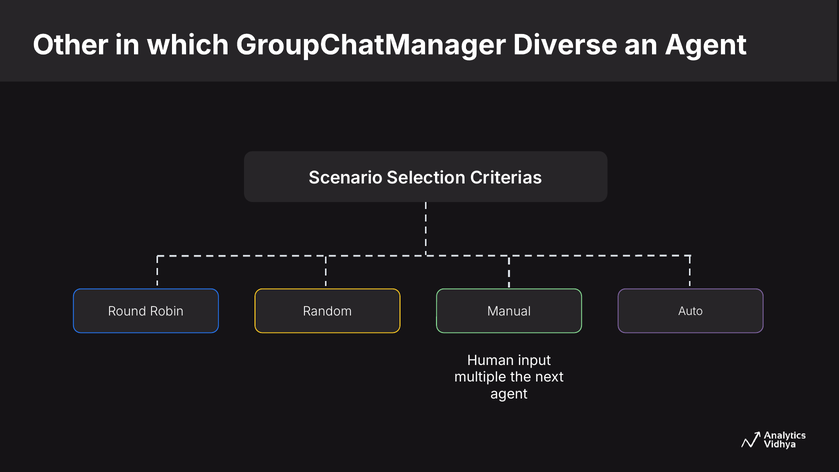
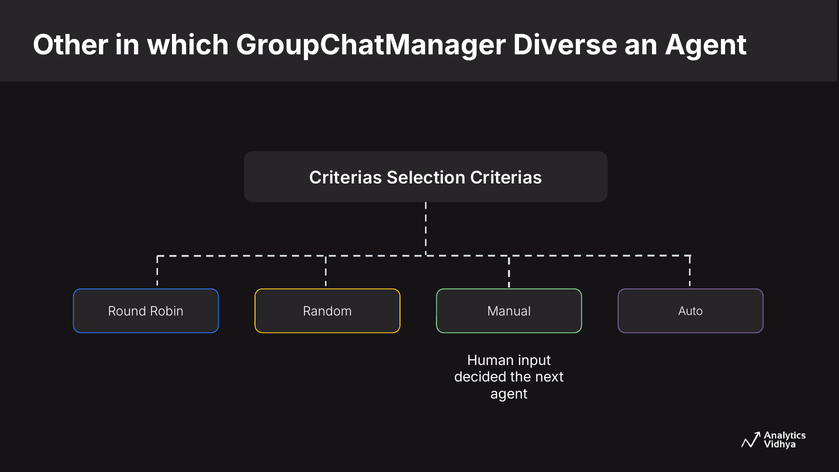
Scenario: Scenario -> Criterias (346, 178)
multiple: multiple -> decided (480, 377)
